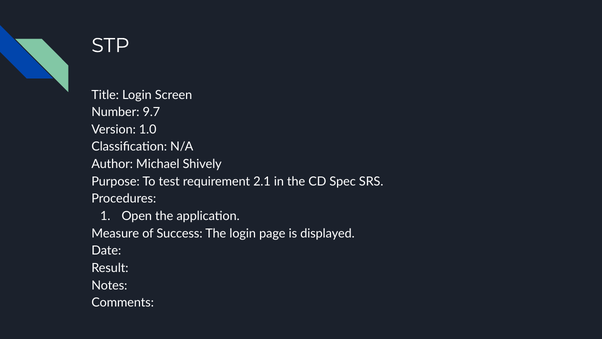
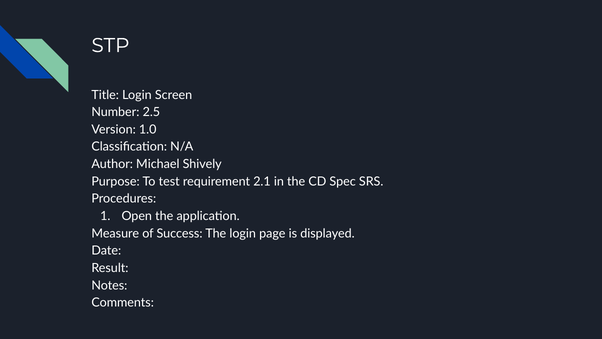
9.7: 9.7 -> 2.5 (151, 112)
